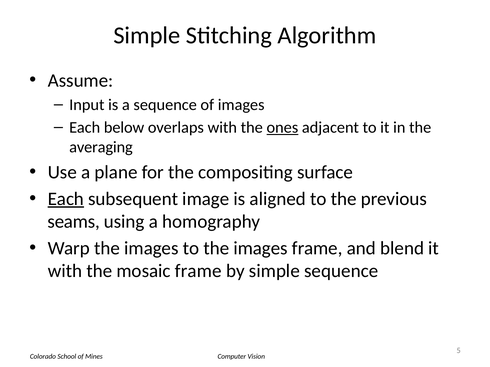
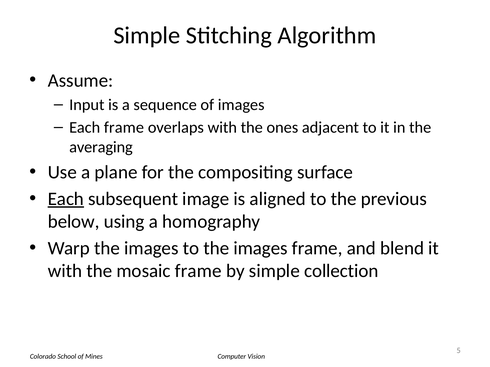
Each below: below -> frame (124, 128)
ones underline: present -> none (282, 128)
seams: seams -> below (74, 222)
simple sequence: sequence -> collection (341, 271)
